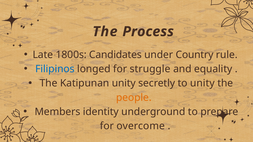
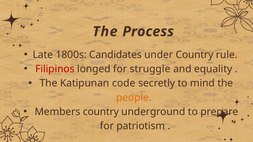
Filipinos colour: blue -> red (55, 69)
Katipunan unity: unity -> code (124, 83)
to unity: unity -> mind (202, 83)
Members identity: identity -> country (101, 112)
overcome: overcome -> patriotism (141, 126)
